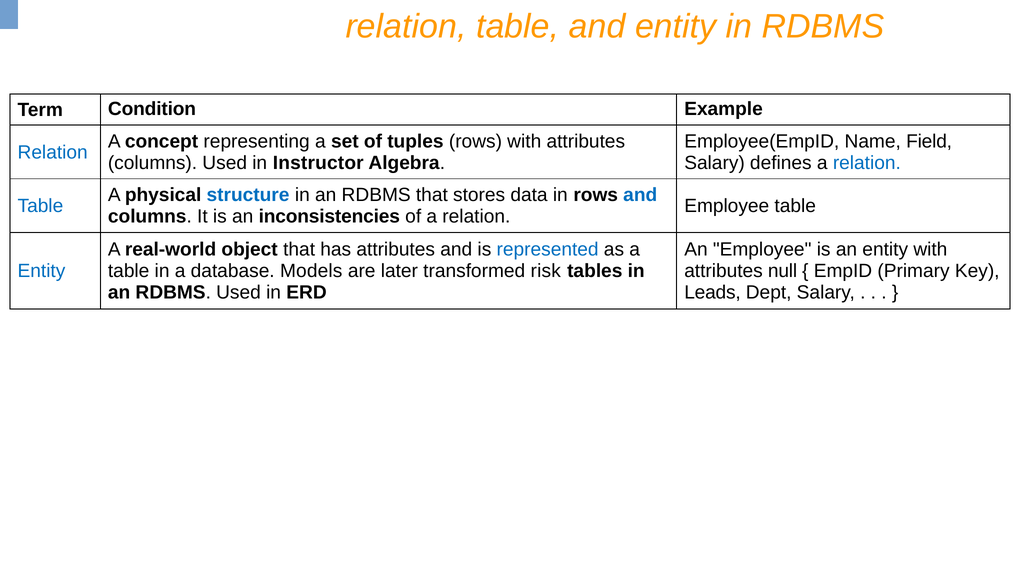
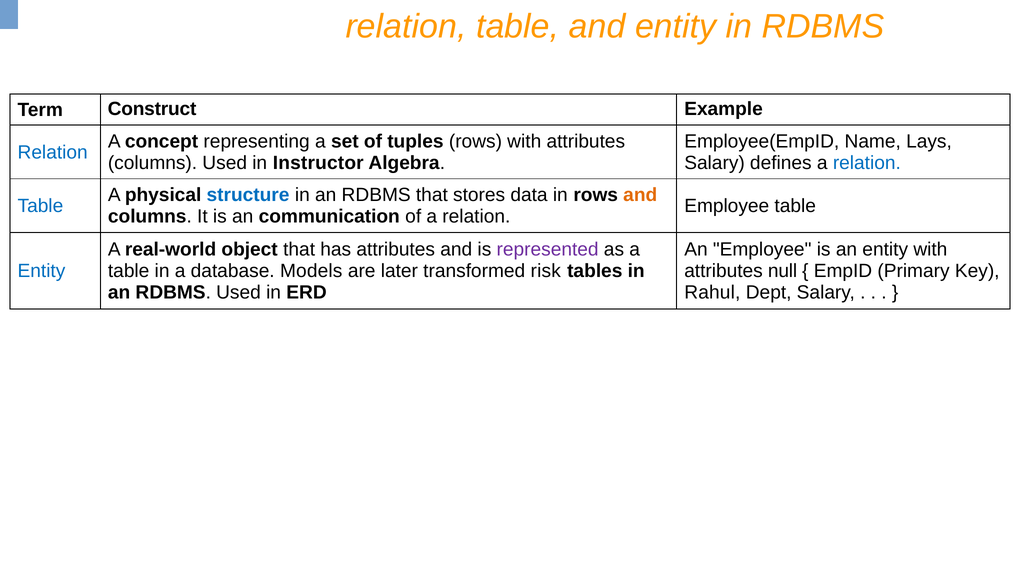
Condition: Condition -> Construct (152, 109)
Field: Field -> Lays (929, 142)
and colour: blue -> orange (640, 195)
inconsistencies: inconsistencies -> communication (329, 217)
represented colour: blue -> purple (548, 249)
Leads: Leads -> Rahul (712, 292)
